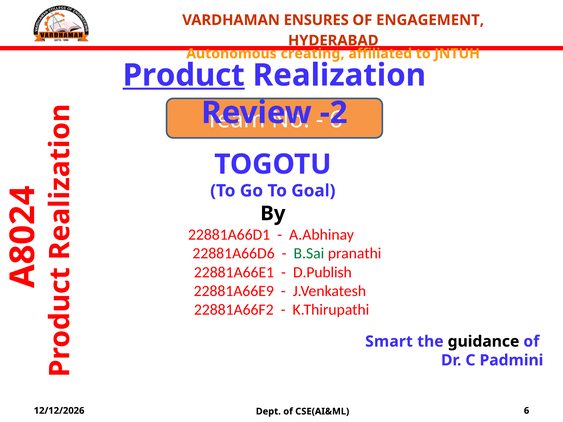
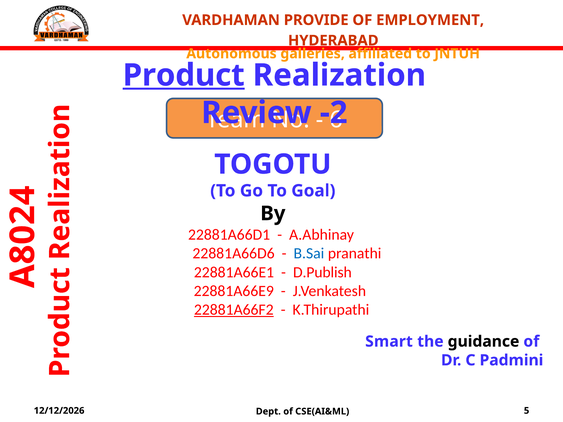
ENSURES: ENSURES -> PROVIDE (316, 20)
ENGAGEMENT: ENGAGEMENT -> EMPLOYMENT (430, 20)
creating: creating -> galleries (313, 54)
B.Sai colour: green -> blue (309, 254)
22881A66F2 underline: none -> present (234, 310)
6: 6 -> 5 (527, 411)
